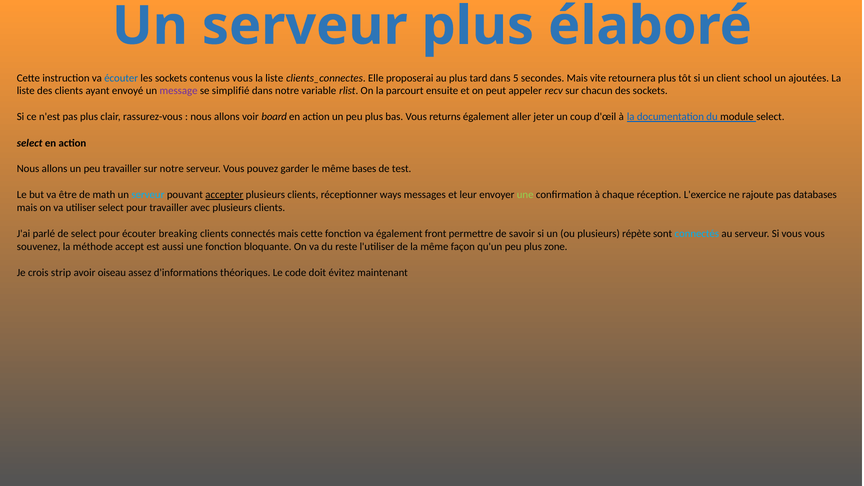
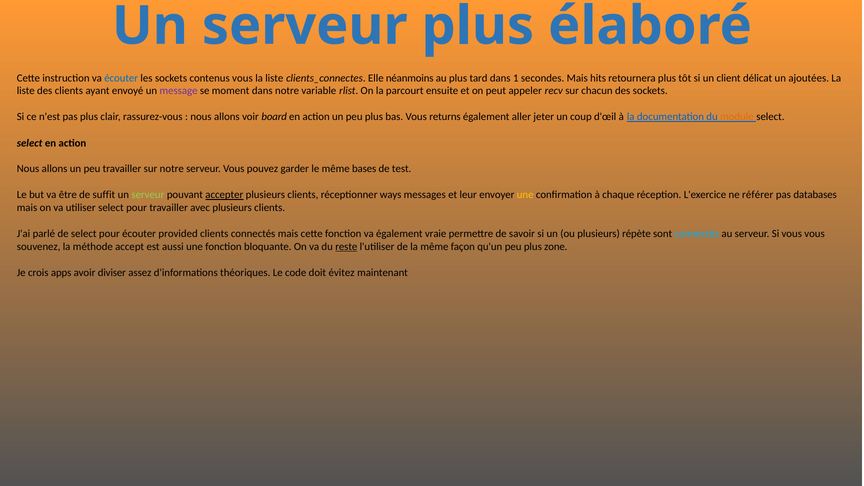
proposerai: proposerai -> néanmoins (410, 78)
5: 5 -> 1 (516, 78)
vite: vite -> hits (598, 78)
school: school -> délicat (758, 78)
simplifié: simplifié -> moment (231, 91)
module colour: black -> orange (737, 117)
math: math -> suffit (104, 195)
serveur colour: light blue -> light green (148, 195)
une colour: light green -> yellow (525, 195)
rajoute: rajoute -> référer (758, 195)
breaking: breaking -> provided (178, 234)
front: front -> vraie (436, 234)
reste underline: none -> present (346, 247)
strip: strip -> apps (61, 273)
oiseau: oiseau -> diviser (112, 273)
